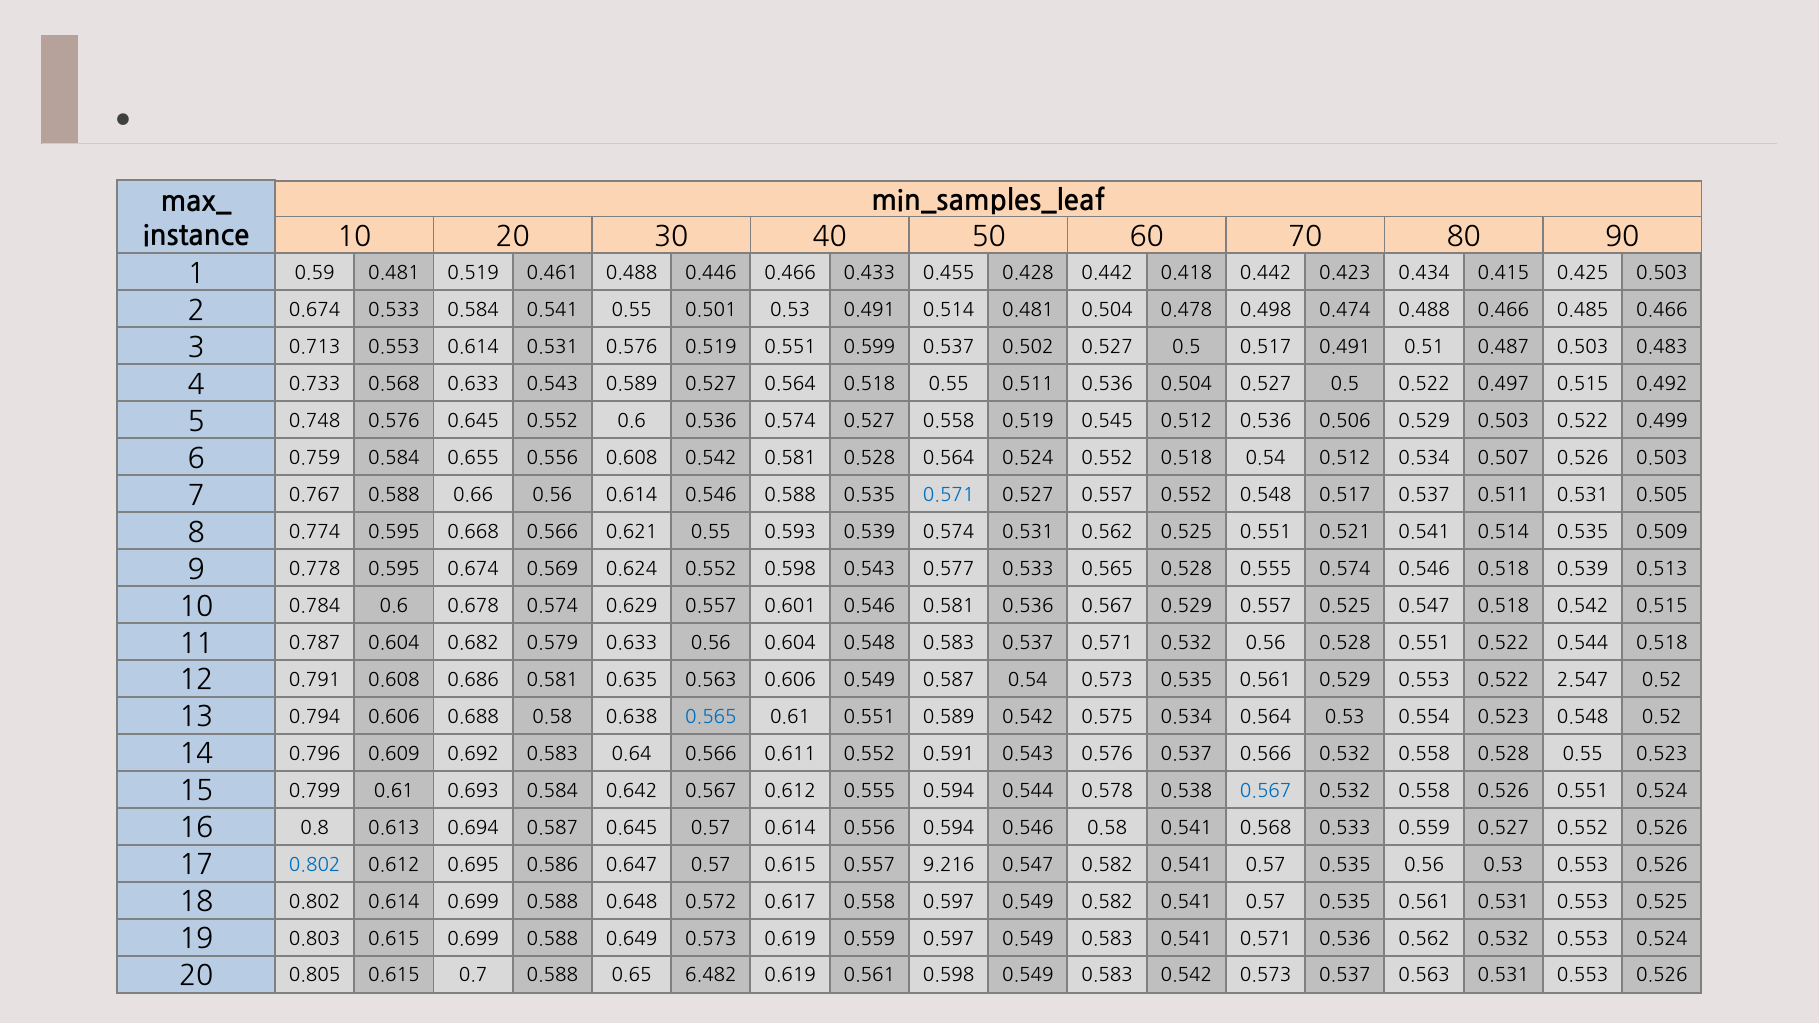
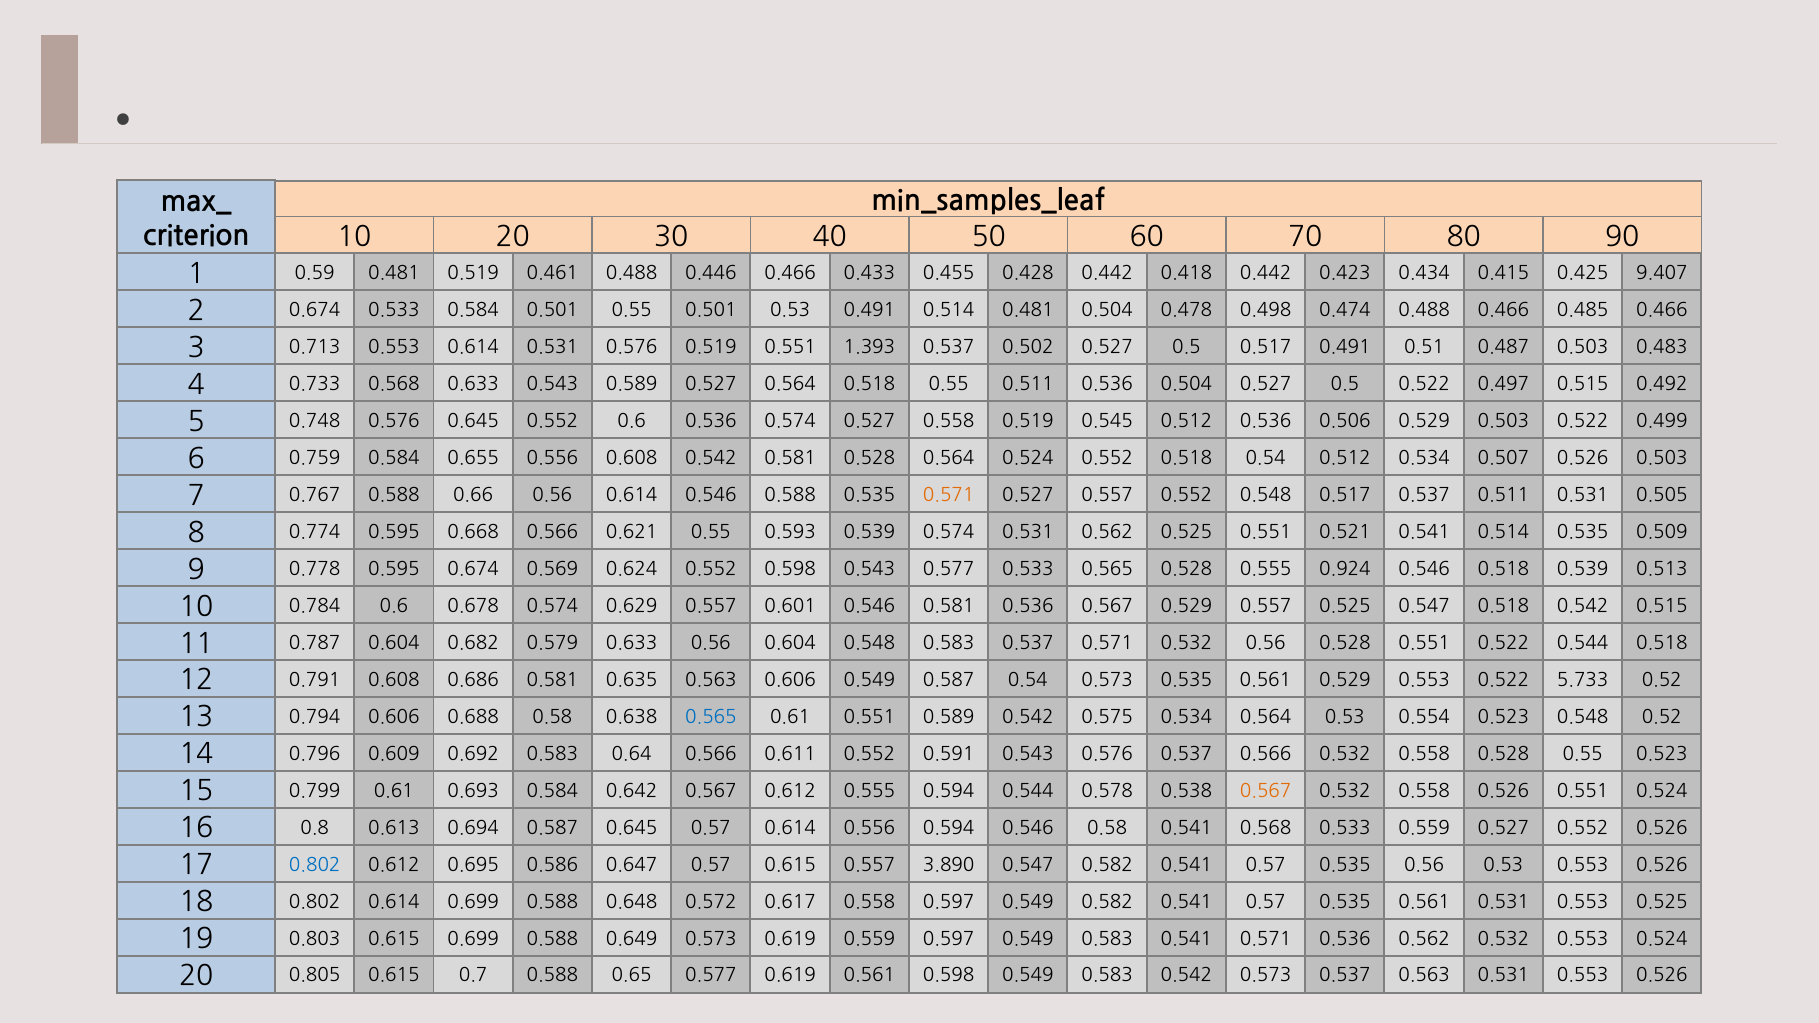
instance: instance -> criterion (196, 236)
0.415 0.503: 0.503 -> 9.407 (1662, 273)
0.533 0.541: 0.541 -> 0.501 (552, 310)
0.599: 0.599 -> 1.393 (869, 347)
0.571 colour: blue -> orange (949, 495)
0.528 0.574: 0.574 -> 0.924 (1345, 569)
2.547: 2.547 -> 5.733 (1583, 680)
0.567 colour: blue -> orange (1266, 791)
9.216: 9.216 -> 3.890 (949, 865)
0.588 6.482: 6.482 -> 0.577 (711, 976)
